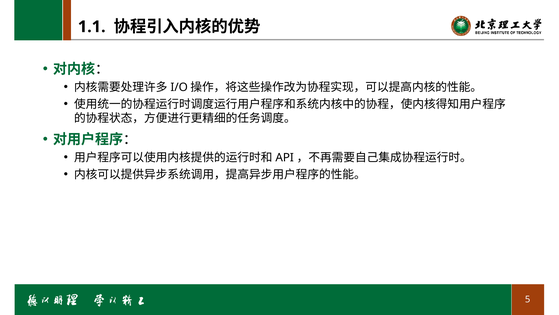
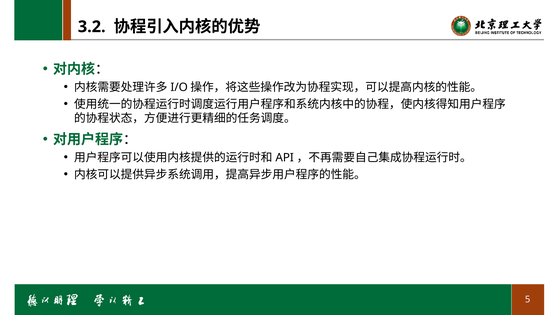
1.1: 1.1 -> 3.2 (92, 27)
